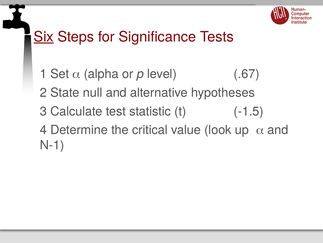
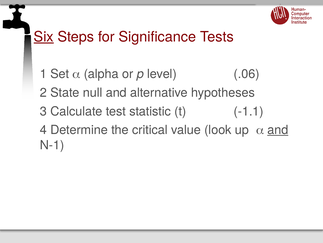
.67: .67 -> .06 (247, 74)
-1.5: -1.5 -> -1.1 (249, 111)
and underline: none -> present (278, 130)
